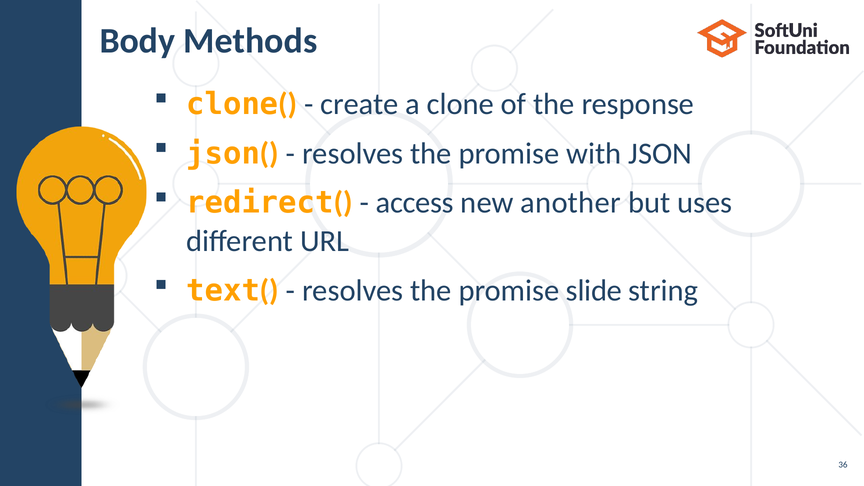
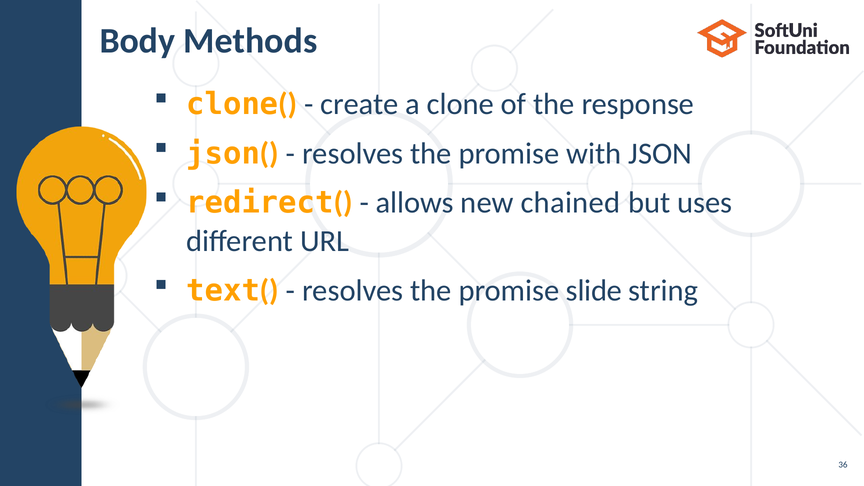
access: access -> allows (415, 203)
another: another -> chained (571, 203)
